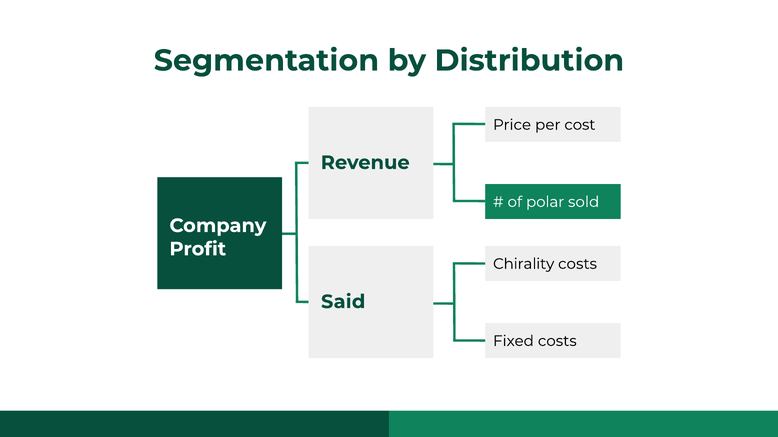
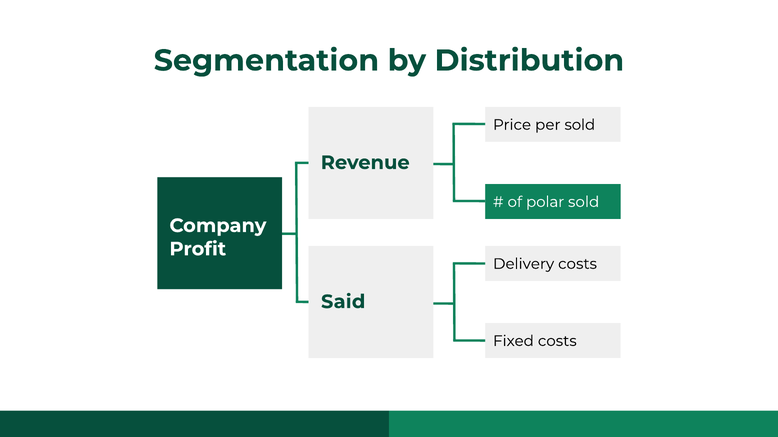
per cost: cost -> sold (580, 125)
Chirality: Chirality -> Delivery (524, 264)
